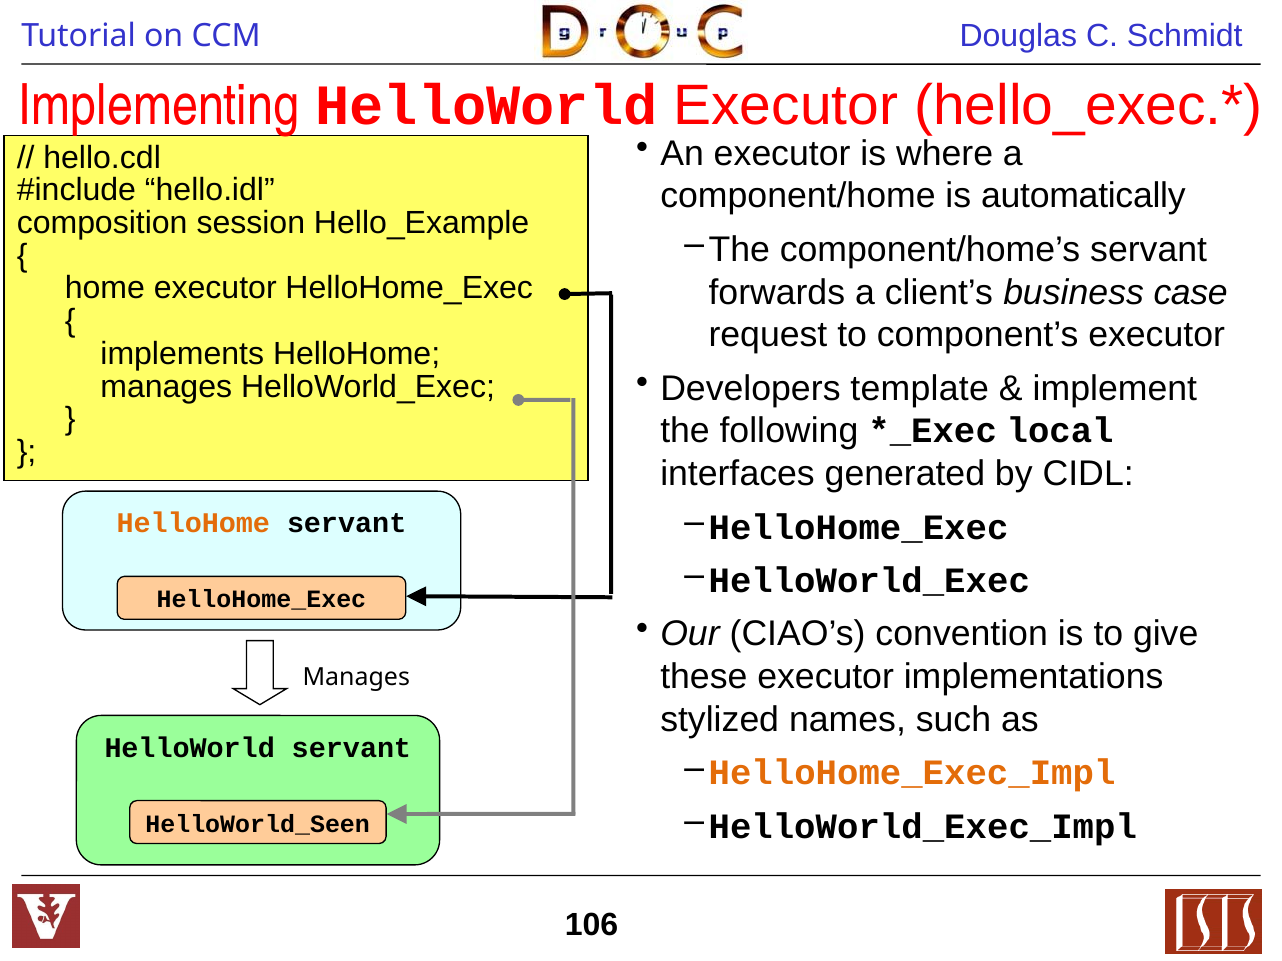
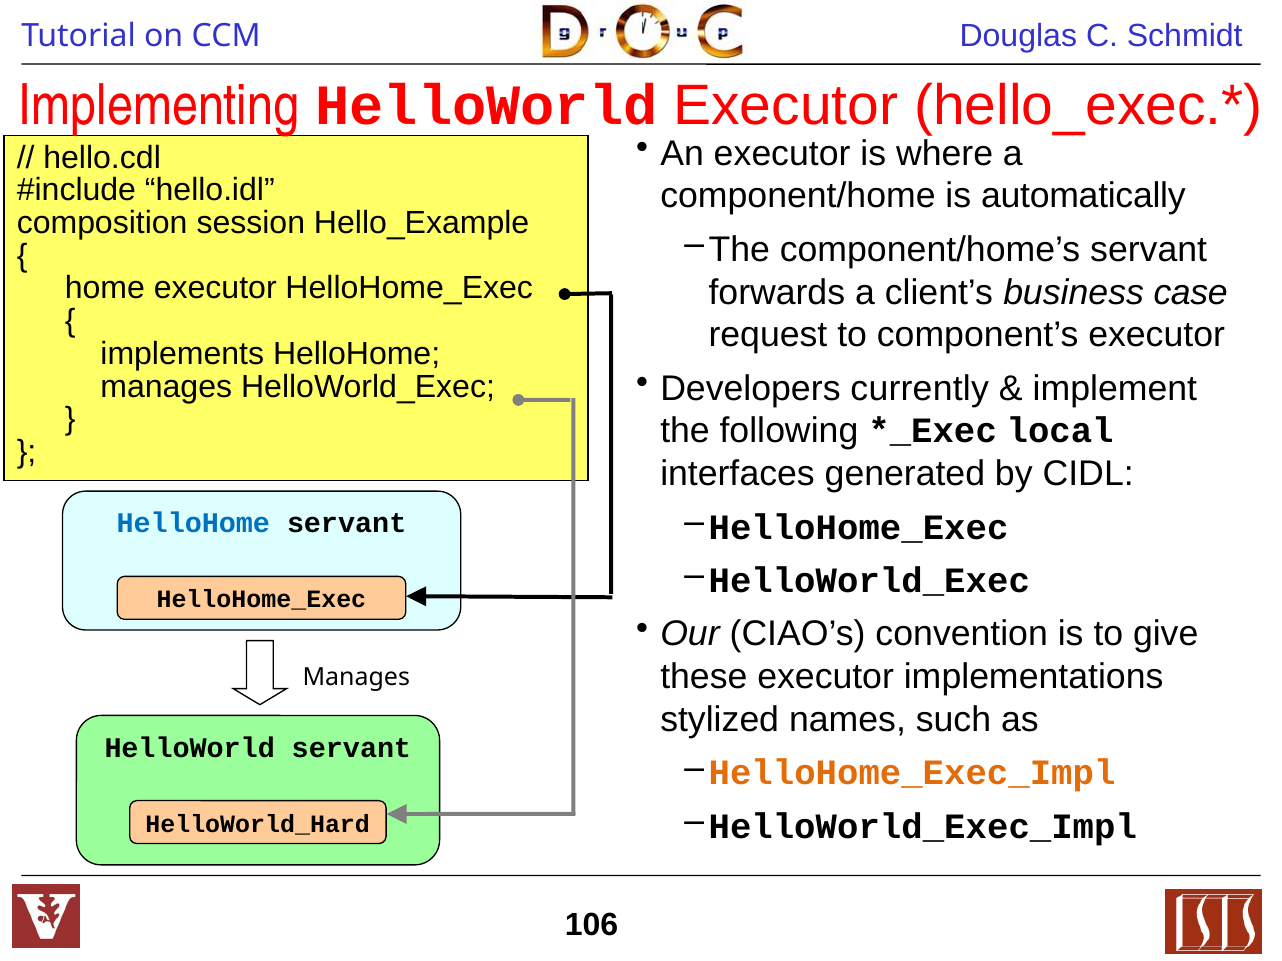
template: template -> currently (920, 389)
HelloHome colour: orange -> blue (193, 524)
HelloWorld_Seen: HelloWorld_Seen -> HelloWorld_Hard (258, 824)
